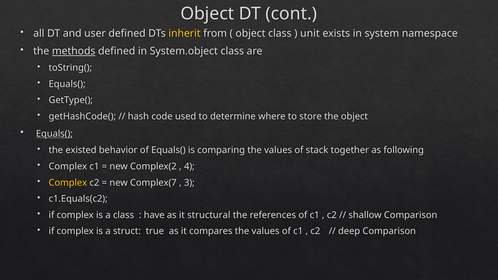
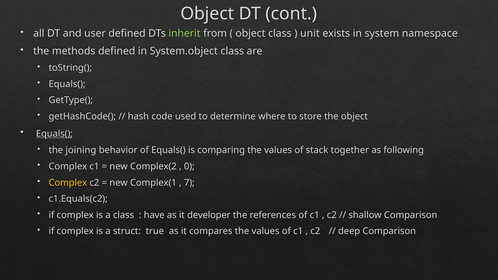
inherit colour: yellow -> light green (184, 33)
methods underline: present -> none (74, 51)
existed: existed -> joining (81, 150)
4: 4 -> 0 (189, 166)
Complex(7: Complex(7 -> Complex(1 (153, 183)
3: 3 -> 7 (189, 183)
structural: structural -> developer (209, 215)
